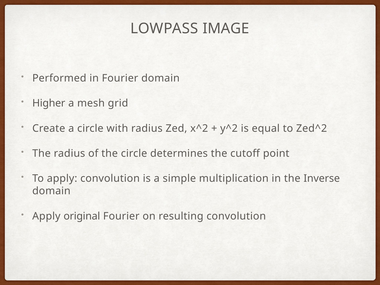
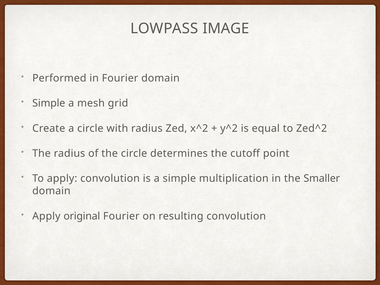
Higher: Higher -> Simple (49, 103)
Inverse: Inverse -> Smaller (322, 179)
